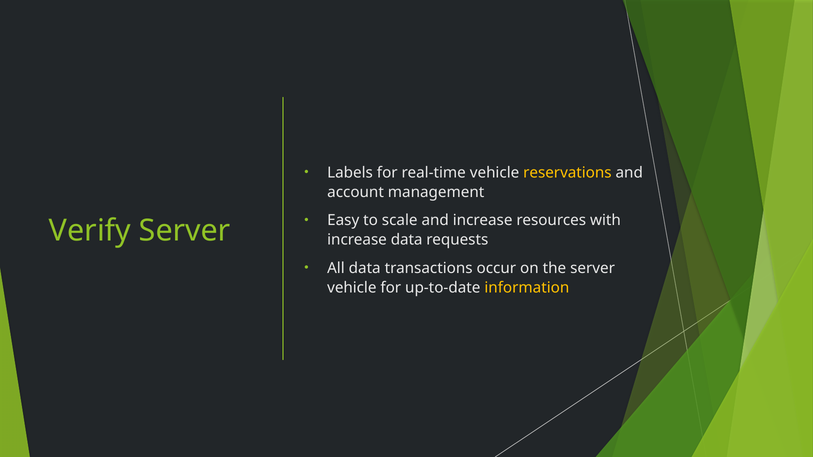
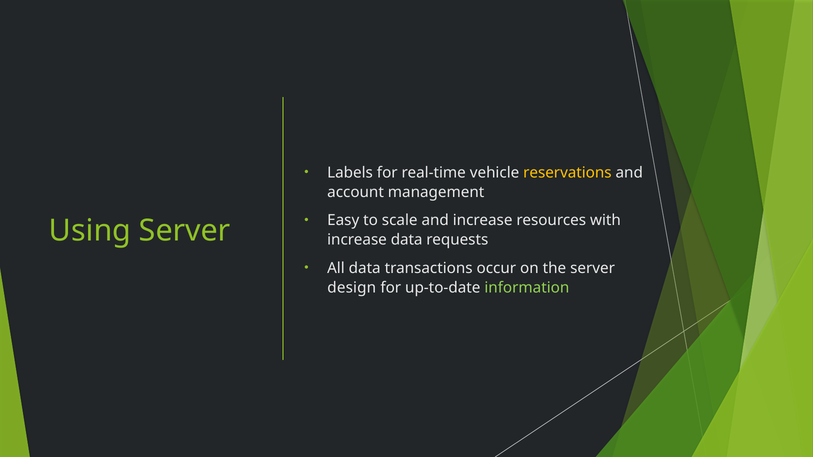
Verify: Verify -> Using (90, 231)
vehicle: vehicle -> design (352, 288)
information colour: yellow -> light green (527, 288)
